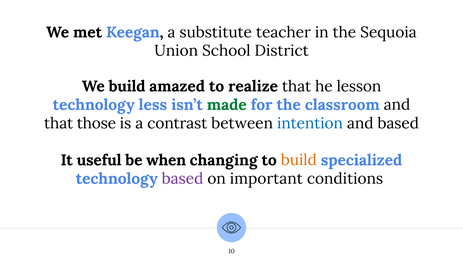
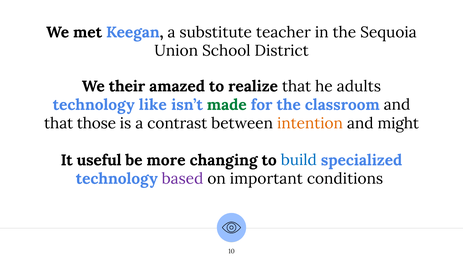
We build: build -> their (127, 86)
lesson: lesson -> adults (359, 86)
less: less -> like (153, 105)
intention colour: blue -> orange (310, 123)
and based: based -> might (398, 123)
when: when -> more (166, 160)
build colour: orange -> blue (299, 160)
